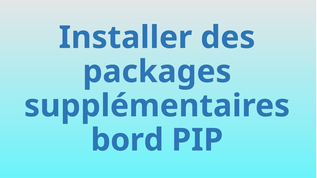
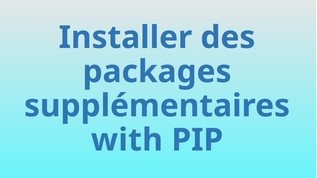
bord: bord -> with (127, 140)
